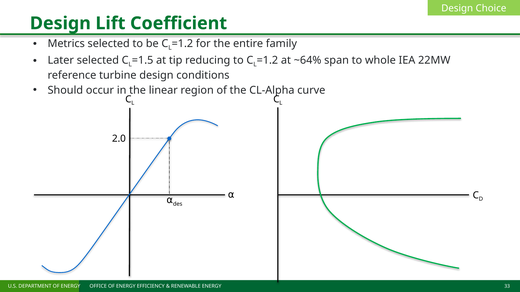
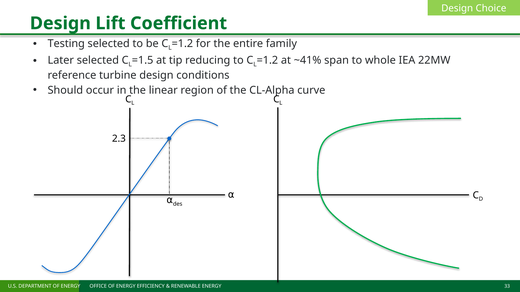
Metrics: Metrics -> Testing (66, 44)
~64%: ~64% -> ~41% (308, 61)
2.0: 2.0 -> 2.3 (119, 139)
